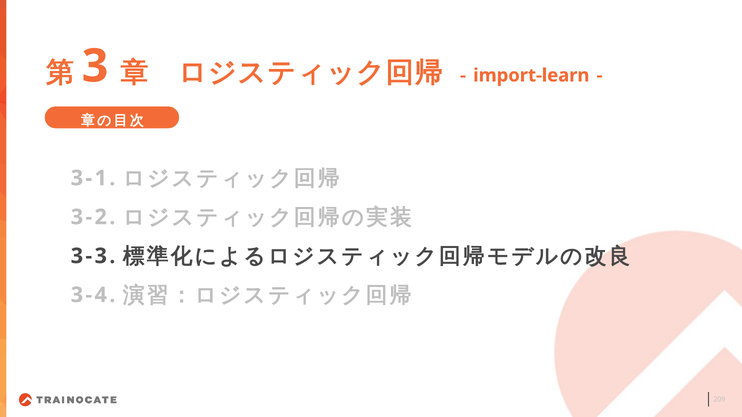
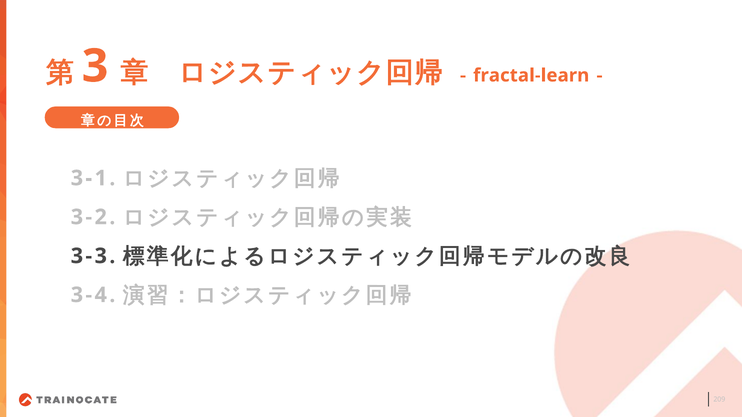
import-learn: import-learn -> fractal-learn (531, 75)
